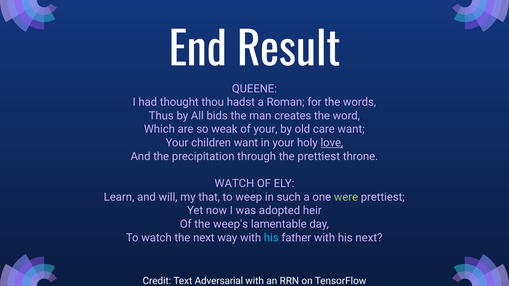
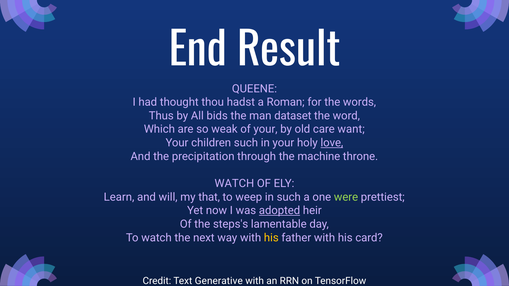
creates: creates -> dataset (293, 116)
children want: want -> such (246, 143)
the prettiest: prettiest -> machine (319, 157)
adopted underline: none -> present (280, 211)
weep's: weep's -> steps's (231, 224)
his colour: light blue -> yellow (271, 238)
his next: next -> card (369, 238)
Adversarial: Adversarial -> Generative (219, 281)
